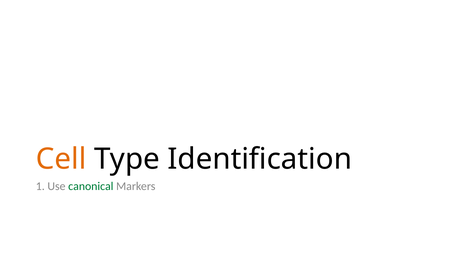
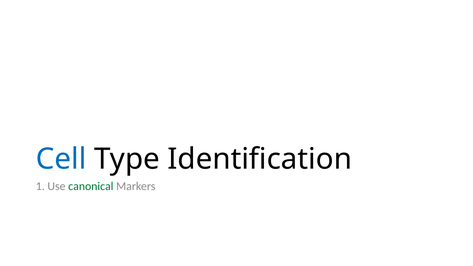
Cell colour: orange -> blue (61, 159)
